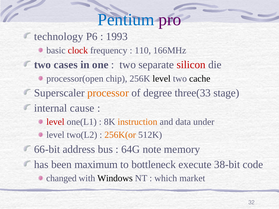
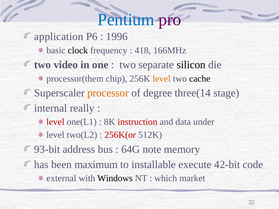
technology: technology -> application (59, 37)
1993: 1993 -> 1996 (117, 37)
clock colour: red -> black (78, 50)
110: 110 -> 418 (143, 50)
cases: cases -> video (66, 65)
silicon colour: red -> black (191, 65)
processor(open: processor(open -> processor(them (75, 79)
level colour: black -> orange (162, 79)
three(33: three(33 -> three(14 (193, 93)
cause: cause -> really (82, 108)
instruction colour: orange -> red (137, 122)
256K(or colour: orange -> red (120, 135)
66-bit: 66-bit -> 93-bit (47, 149)
bottleneck: bottleneck -> installable (154, 165)
38-bit: 38-bit -> 42-bit (227, 165)
changed: changed -> external (61, 178)
